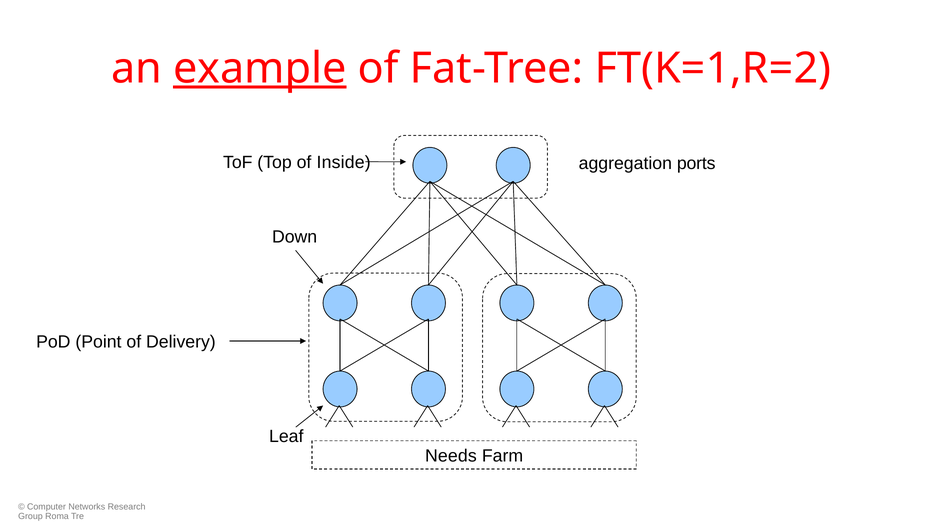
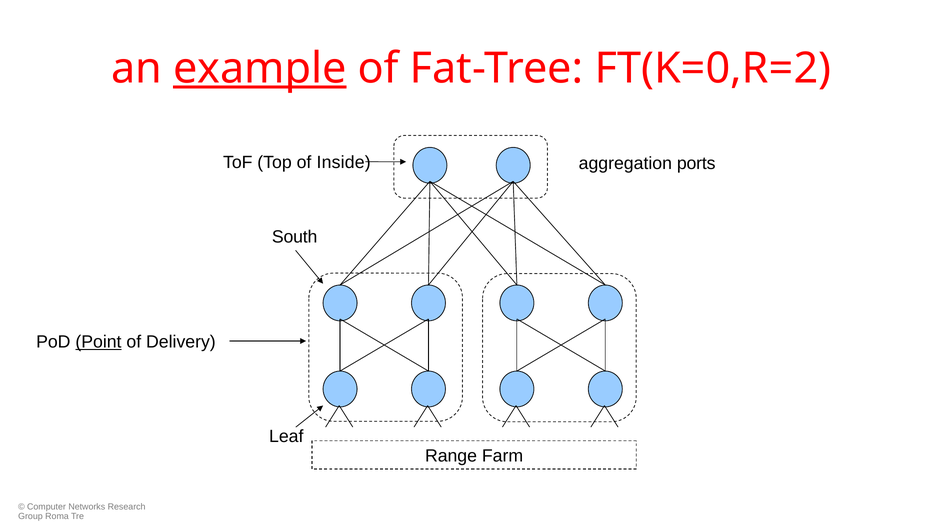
FT(K=1,R=2: FT(K=1,R=2 -> FT(K=0,R=2 (713, 68)
Down: Down -> South (295, 237)
Point underline: none -> present (98, 342)
Needs: Needs -> Range (451, 457)
